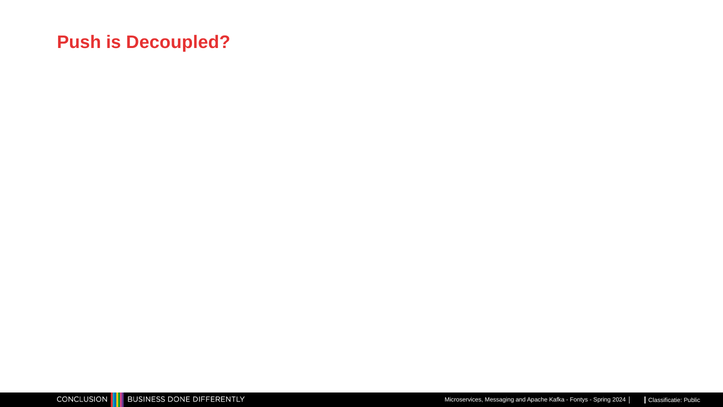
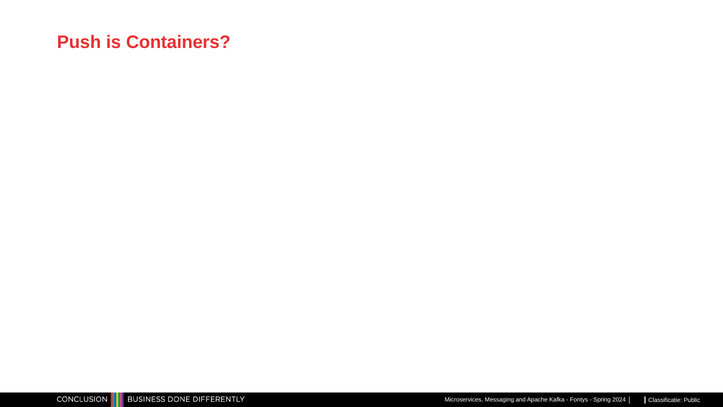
Decoupled: Decoupled -> Containers (178, 42)
